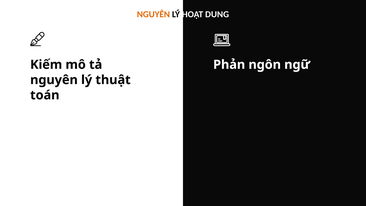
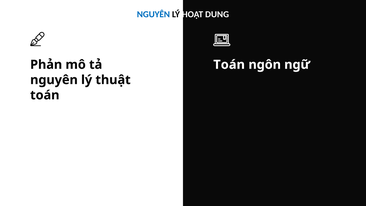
NGUYÊN colour: orange -> blue (153, 14)
Kiếm: Kiếm -> Phản (46, 65)
Phản: Phản -> Toán (229, 65)
